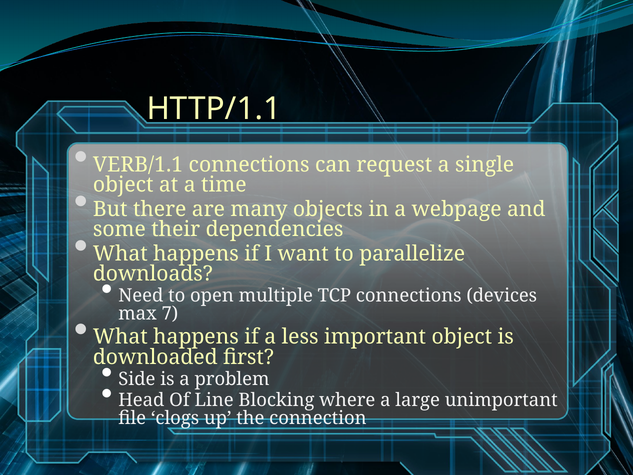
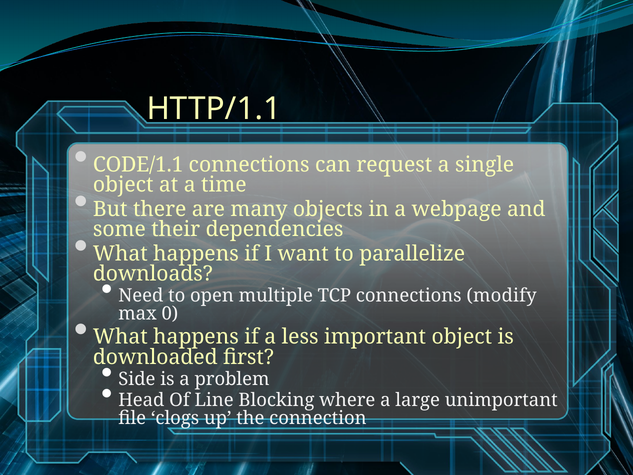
VERB/1.1: VERB/1.1 -> CODE/1.1 (138, 165)
devices: devices -> modify (502, 296)
7: 7 -> 0 (170, 313)
